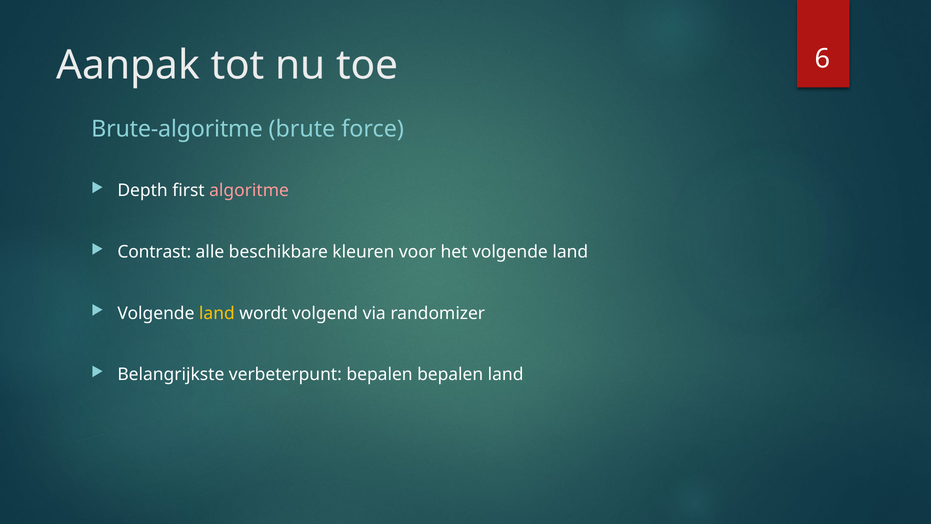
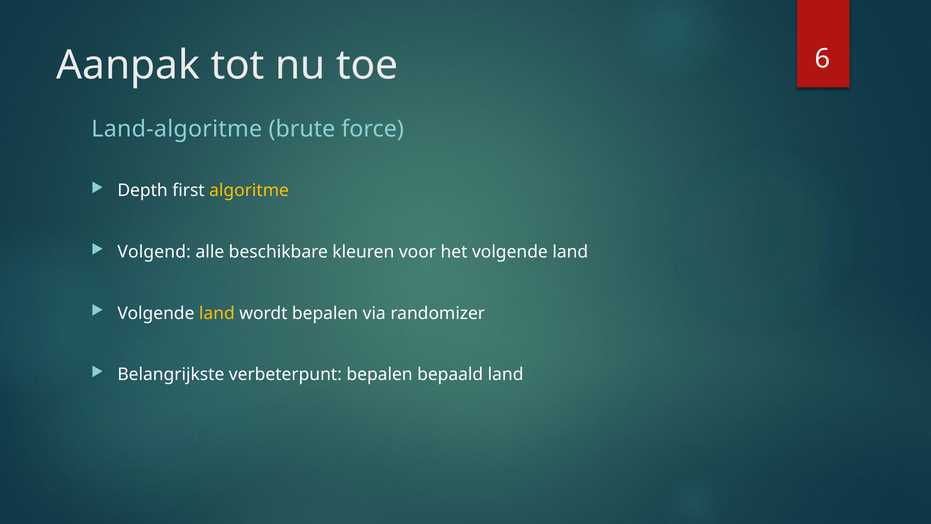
Brute-algoritme: Brute-algoritme -> Land-algoritme (177, 129)
algoritme colour: pink -> yellow (249, 191)
Contrast: Contrast -> Volgend (154, 252)
wordt volgend: volgend -> bepalen (325, 313)
bepalen bepalen: bepalen -> bepaald (450, 375)
